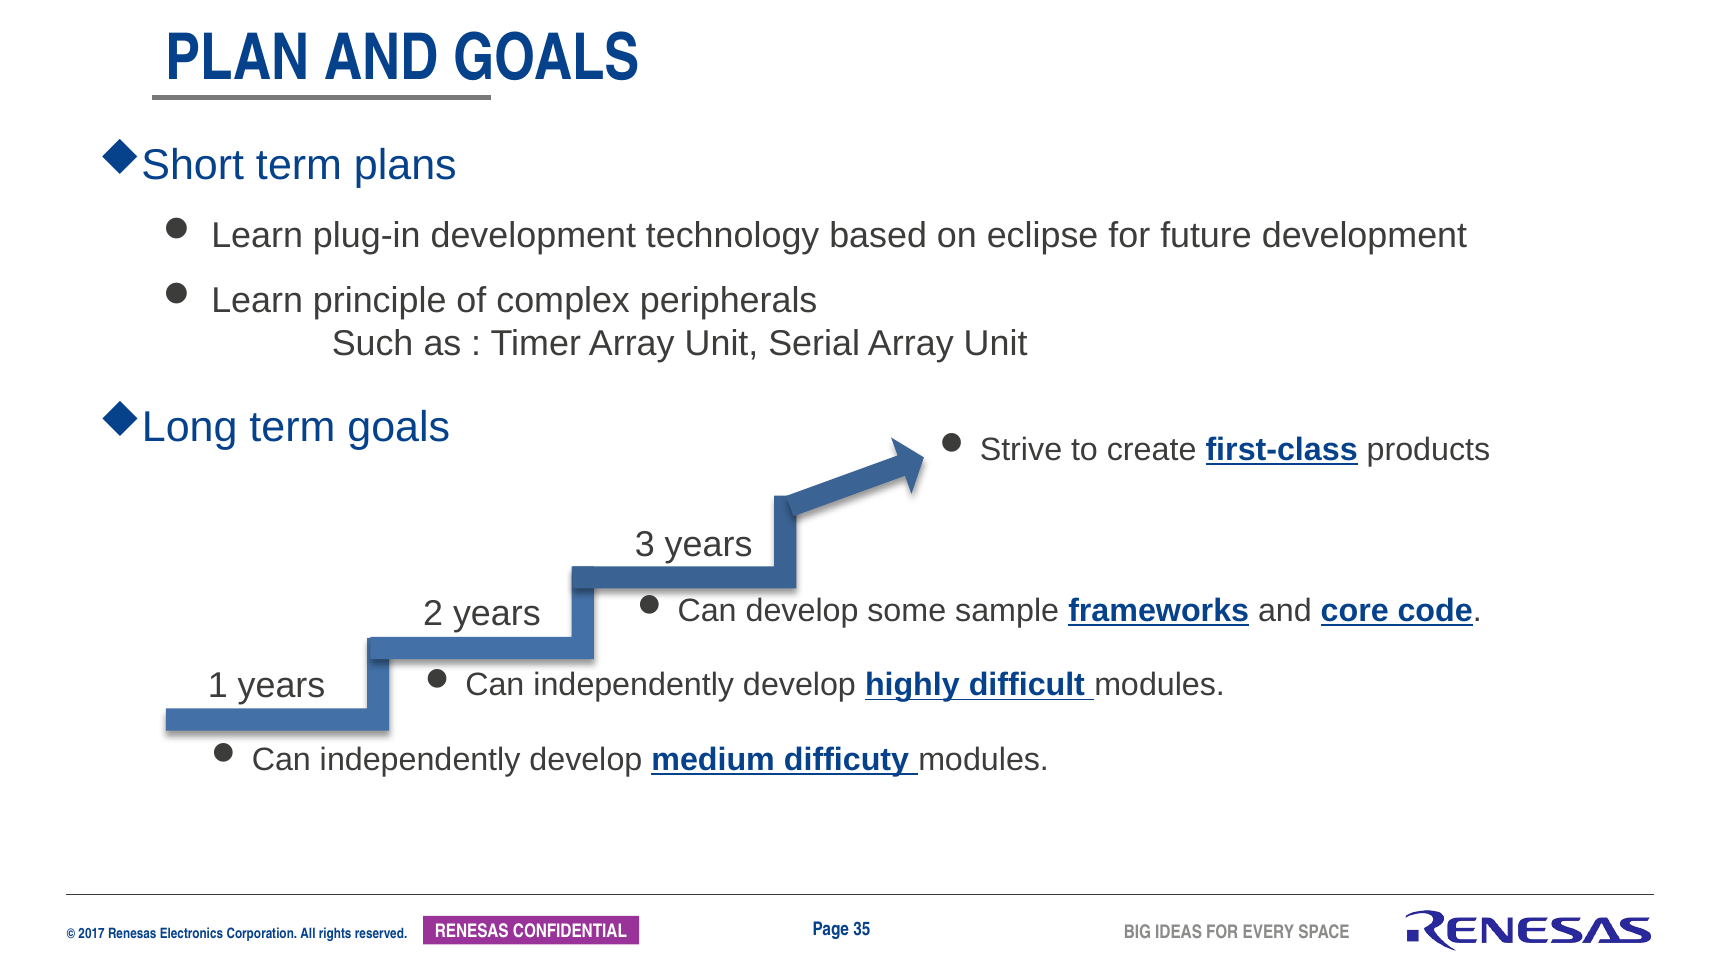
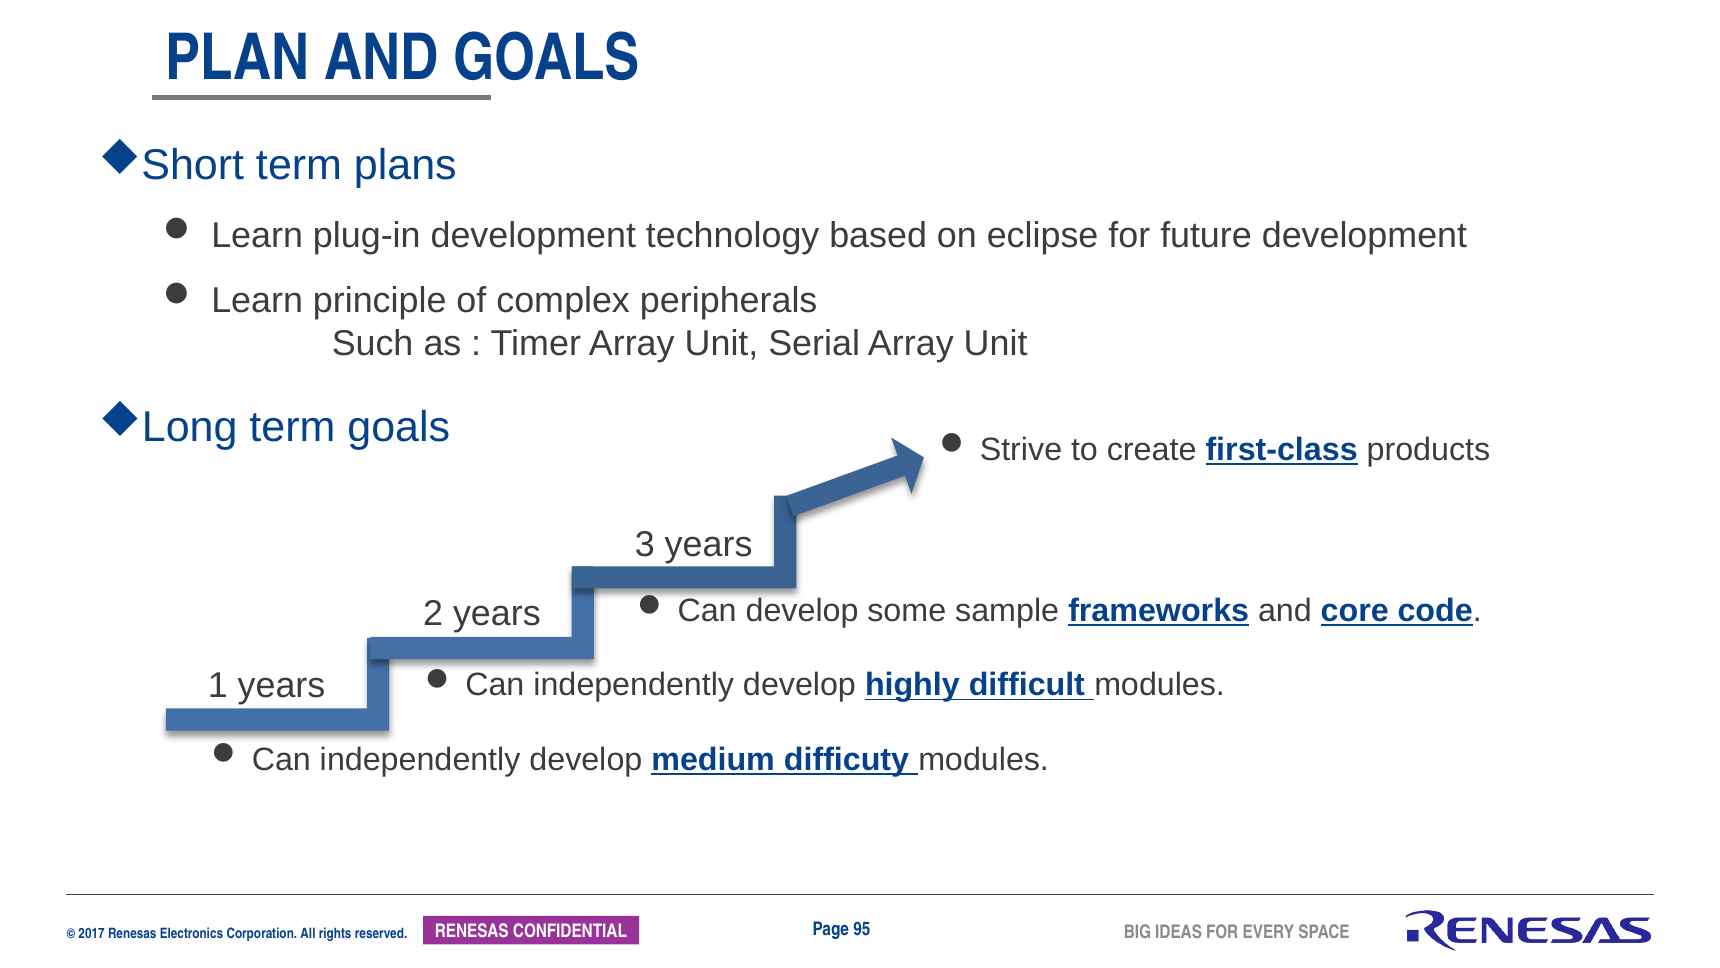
35: 35 -> 95 (862, 929)
